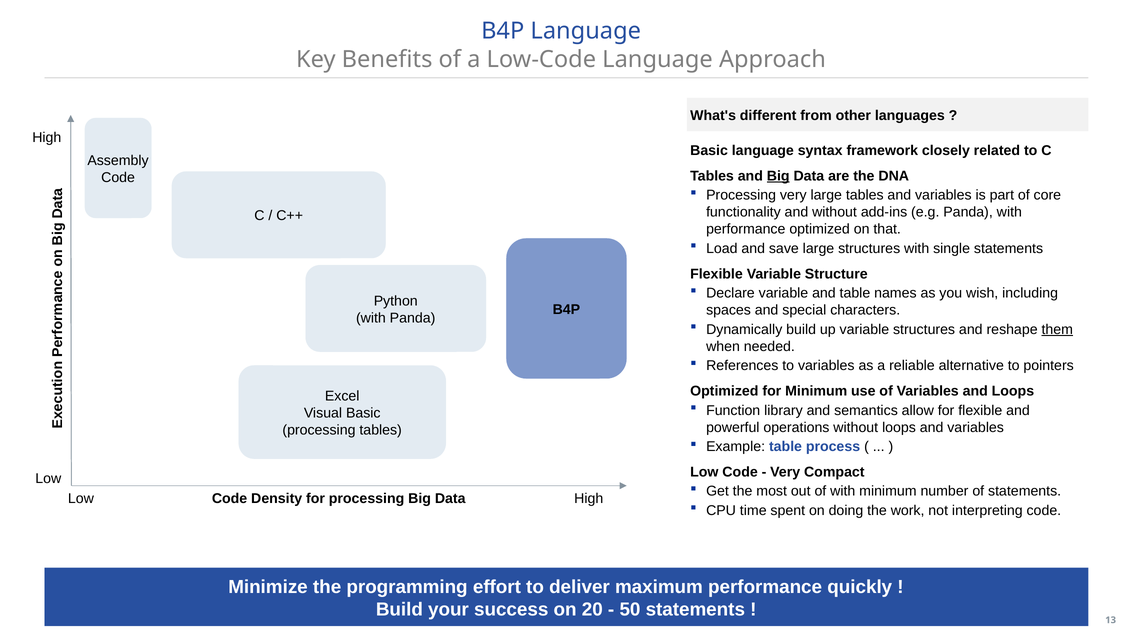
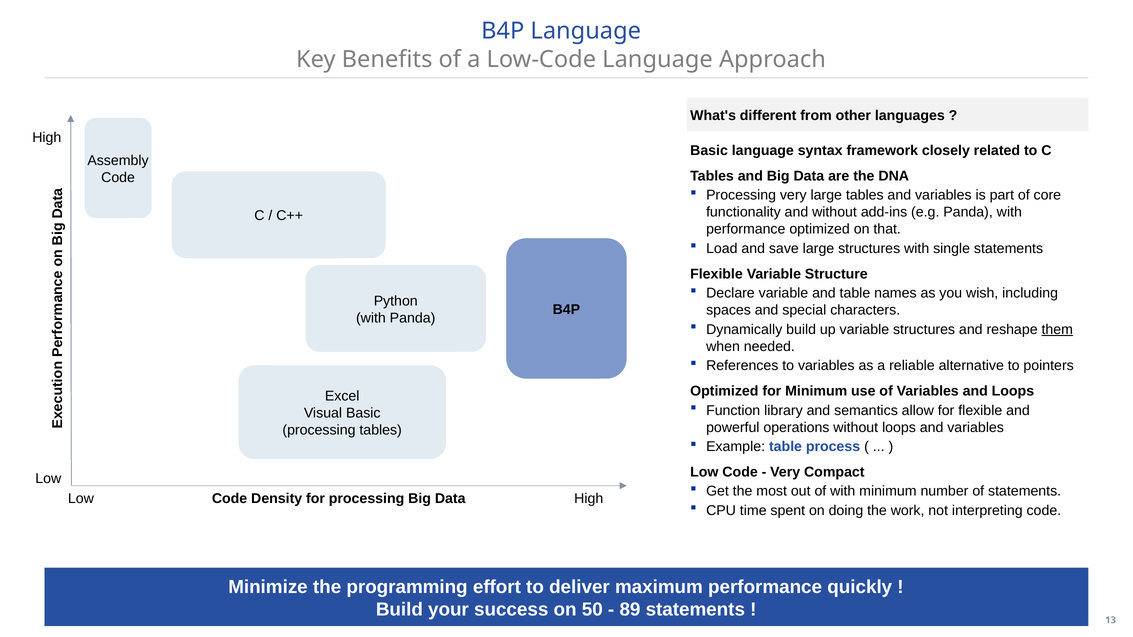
Big underline: present -> none (778, 176)
20: 20 -> 50 (592, 610)
50: 50 -> 89 (630, 610)
